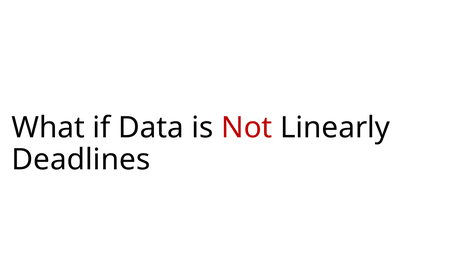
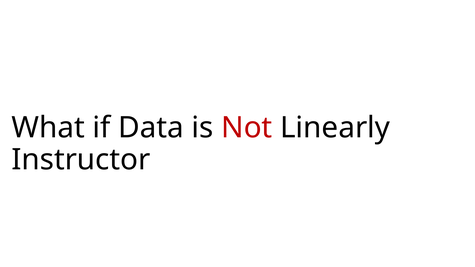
Deadlines: Deadlines -> Instructor (81, 160)
